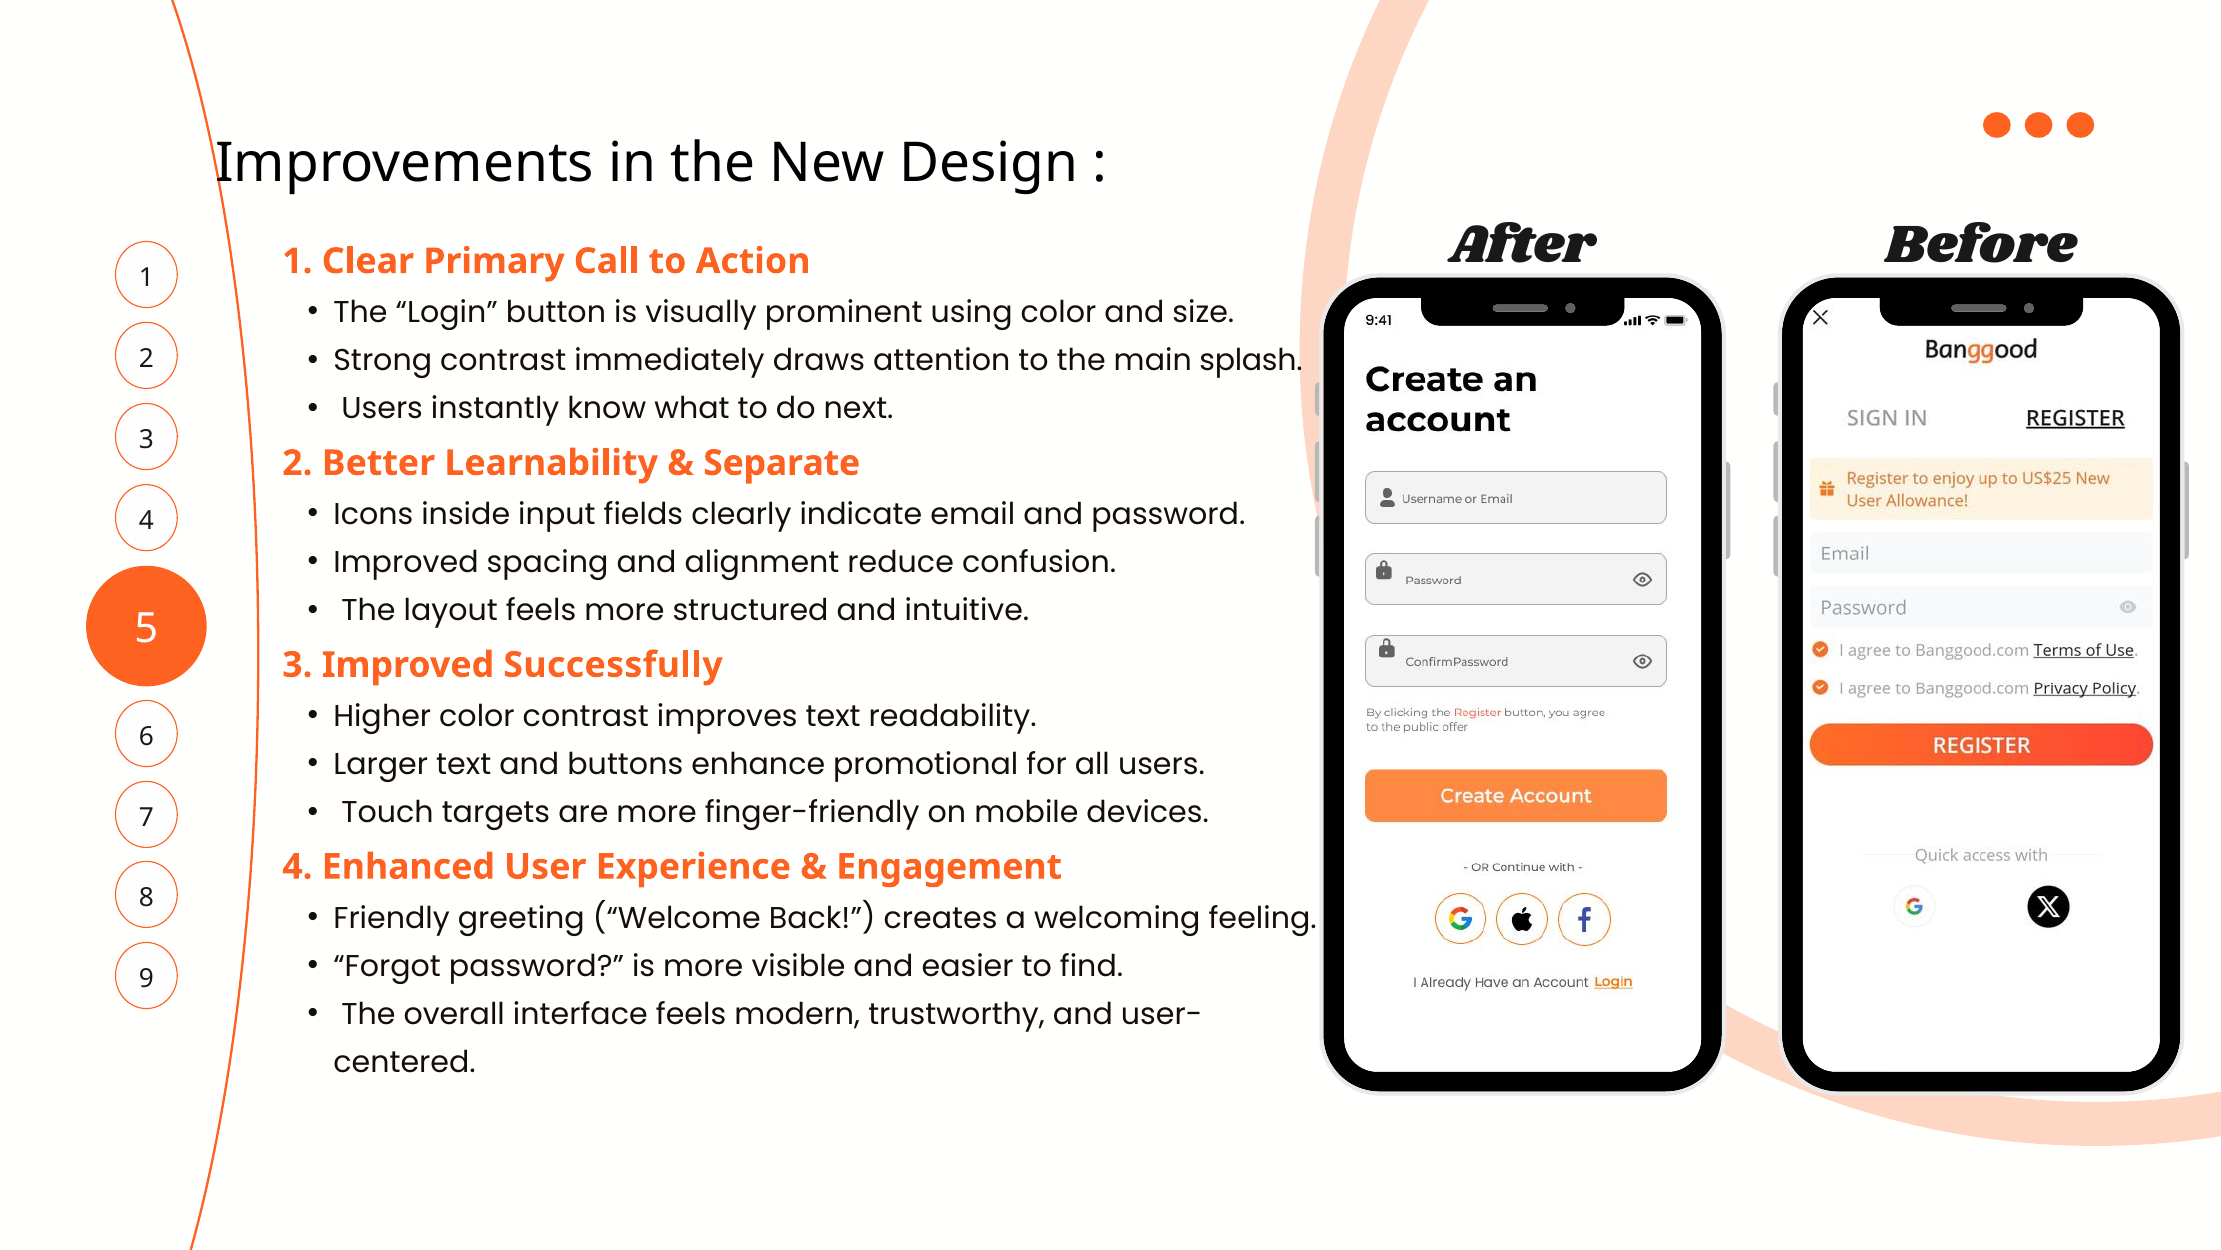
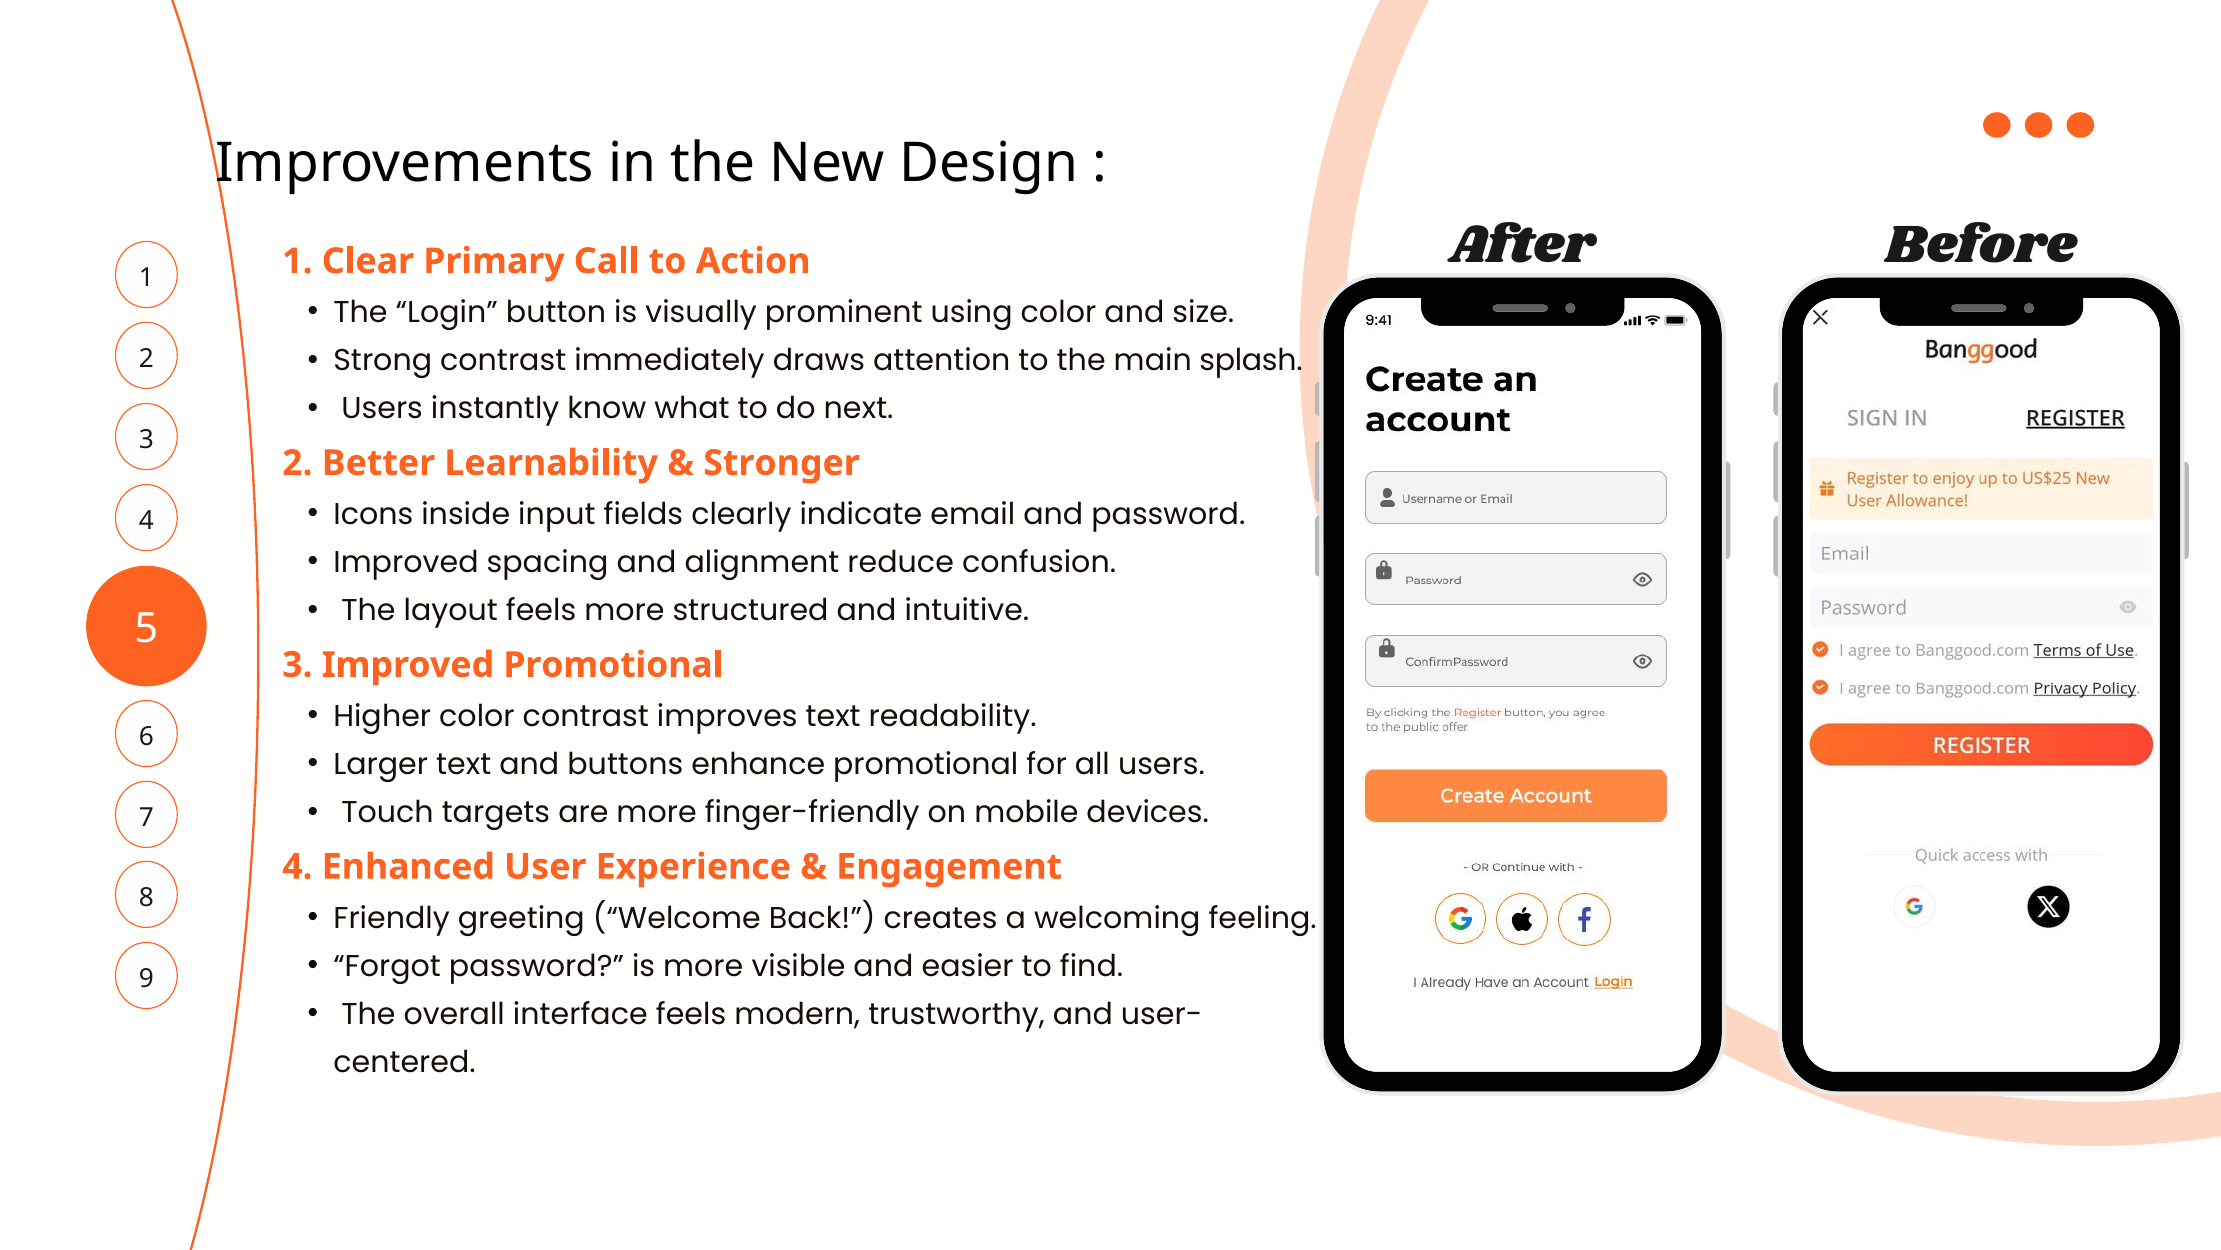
Separate: Separate -> Stronger (782, 463)
Improved Successfully: Successfully -> Promotional (613, 665)
